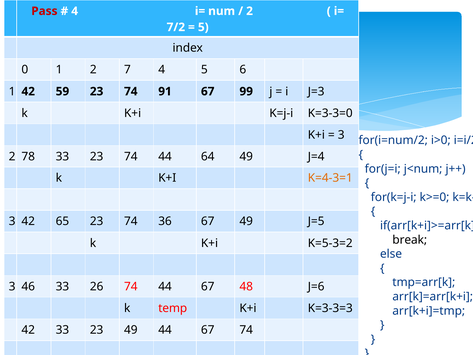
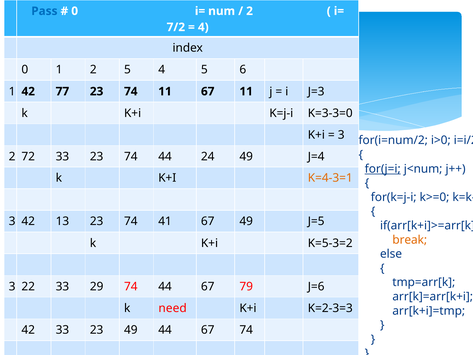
Pass colour: red -> blue (44, 11)
4: 4 -> 0 (75, 11)
5: 5 -> 4 (203, 27)
2 7: 7 -> 5 (127, 70)
59: 59 -> 77 (62, 91)
74 91: 91 -> 11 (165, 91)
67 99: 99 -> 11 (246, 91)
78: 78 -> 72 (28, 156)
64: 64 -> 24 (208, 156)
for(j=i underline: none -> present (383, 169)
42 65: 65 -> 13 (62, 221)
36: 36 -> 41 (165, 221)
break colour: black -> orange (410, 240)
46: 46 -> 22 (28, 286)
26: 26 -> 29 (97, 286)
48: 48 -> 79 (246, 286)
temp: temp -> need (173, 308)
K=3-3=3: K=3-3=3 -> K=2-3=3 (330, 308)
